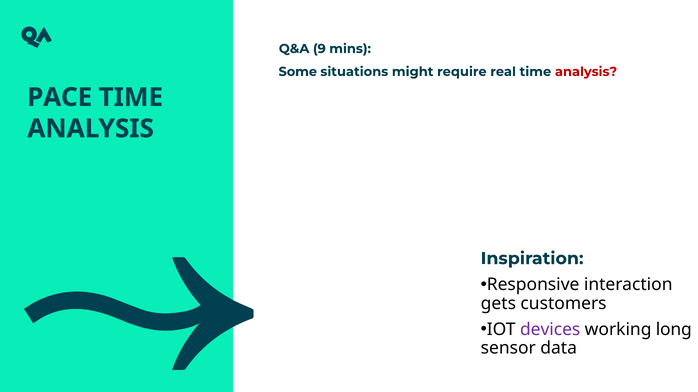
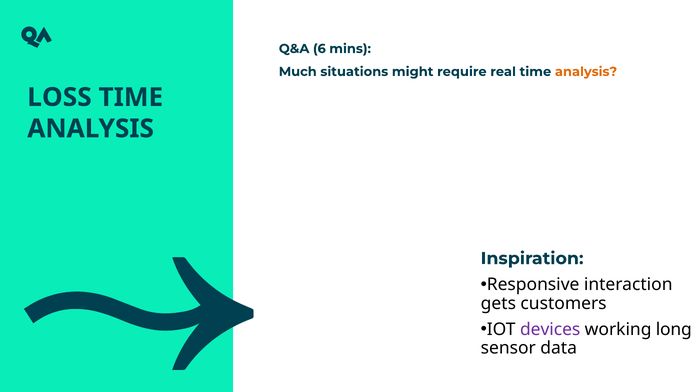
9: 9 -> 6 (319, 49)
Some: Some -> Much (298, 72)
analysis colour: red -> orange (586, 72)
PACE: PACE -> LOSS (59, 97)
